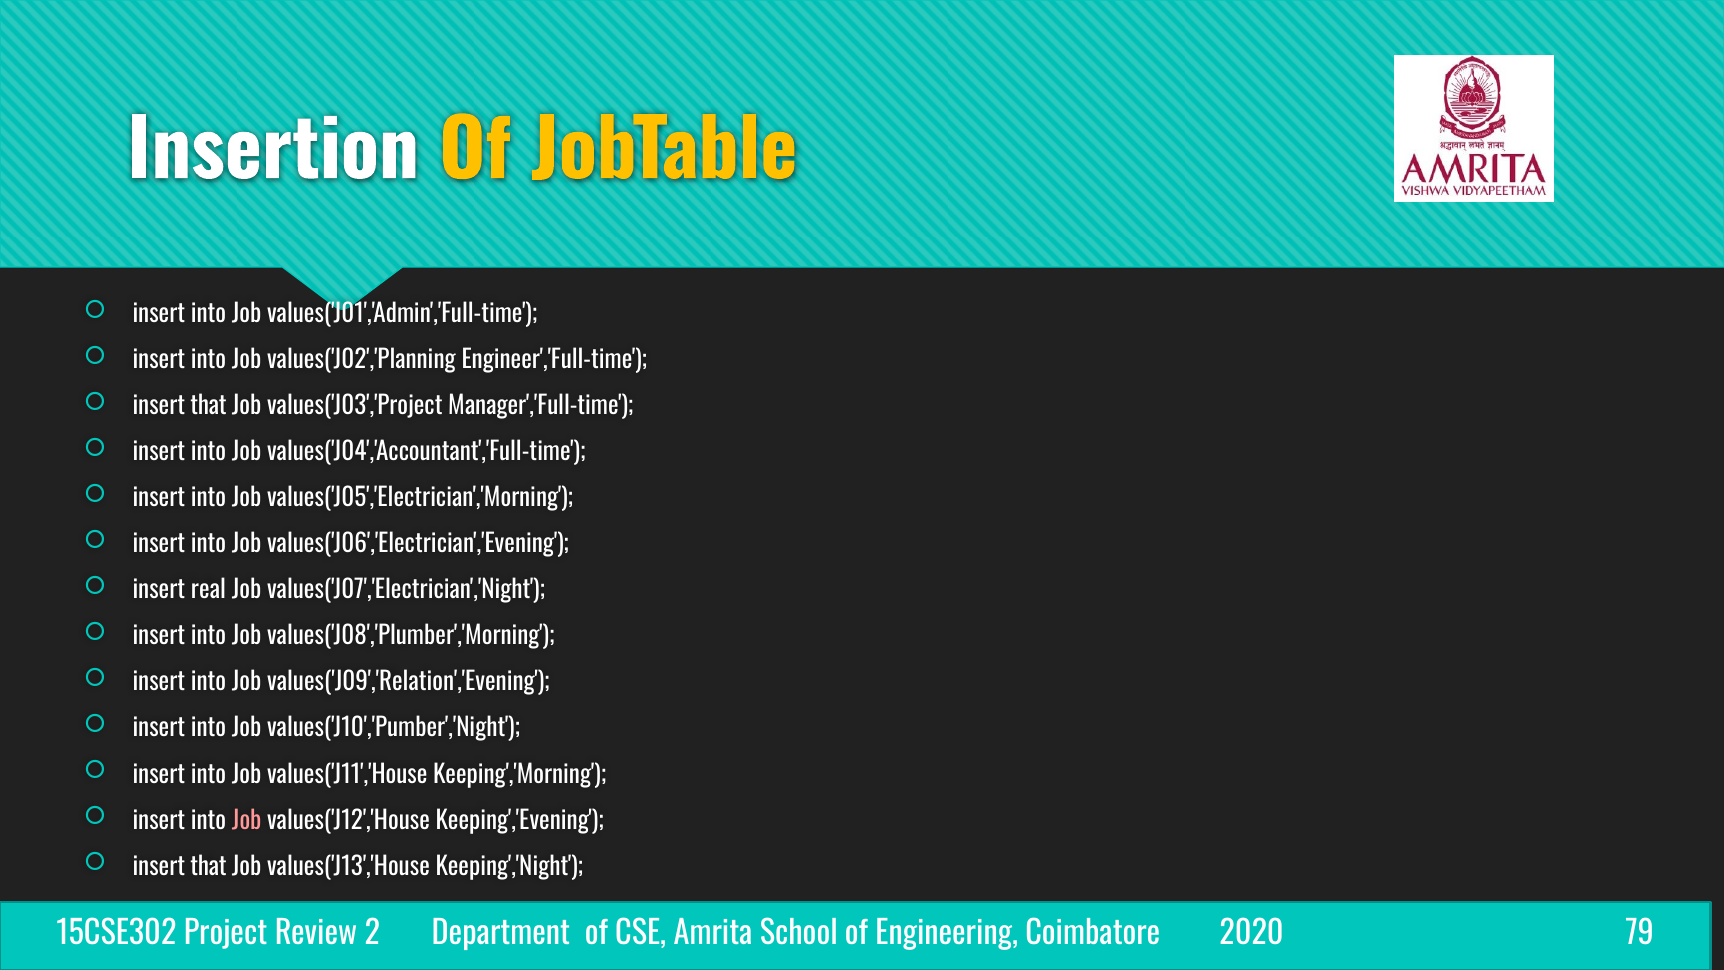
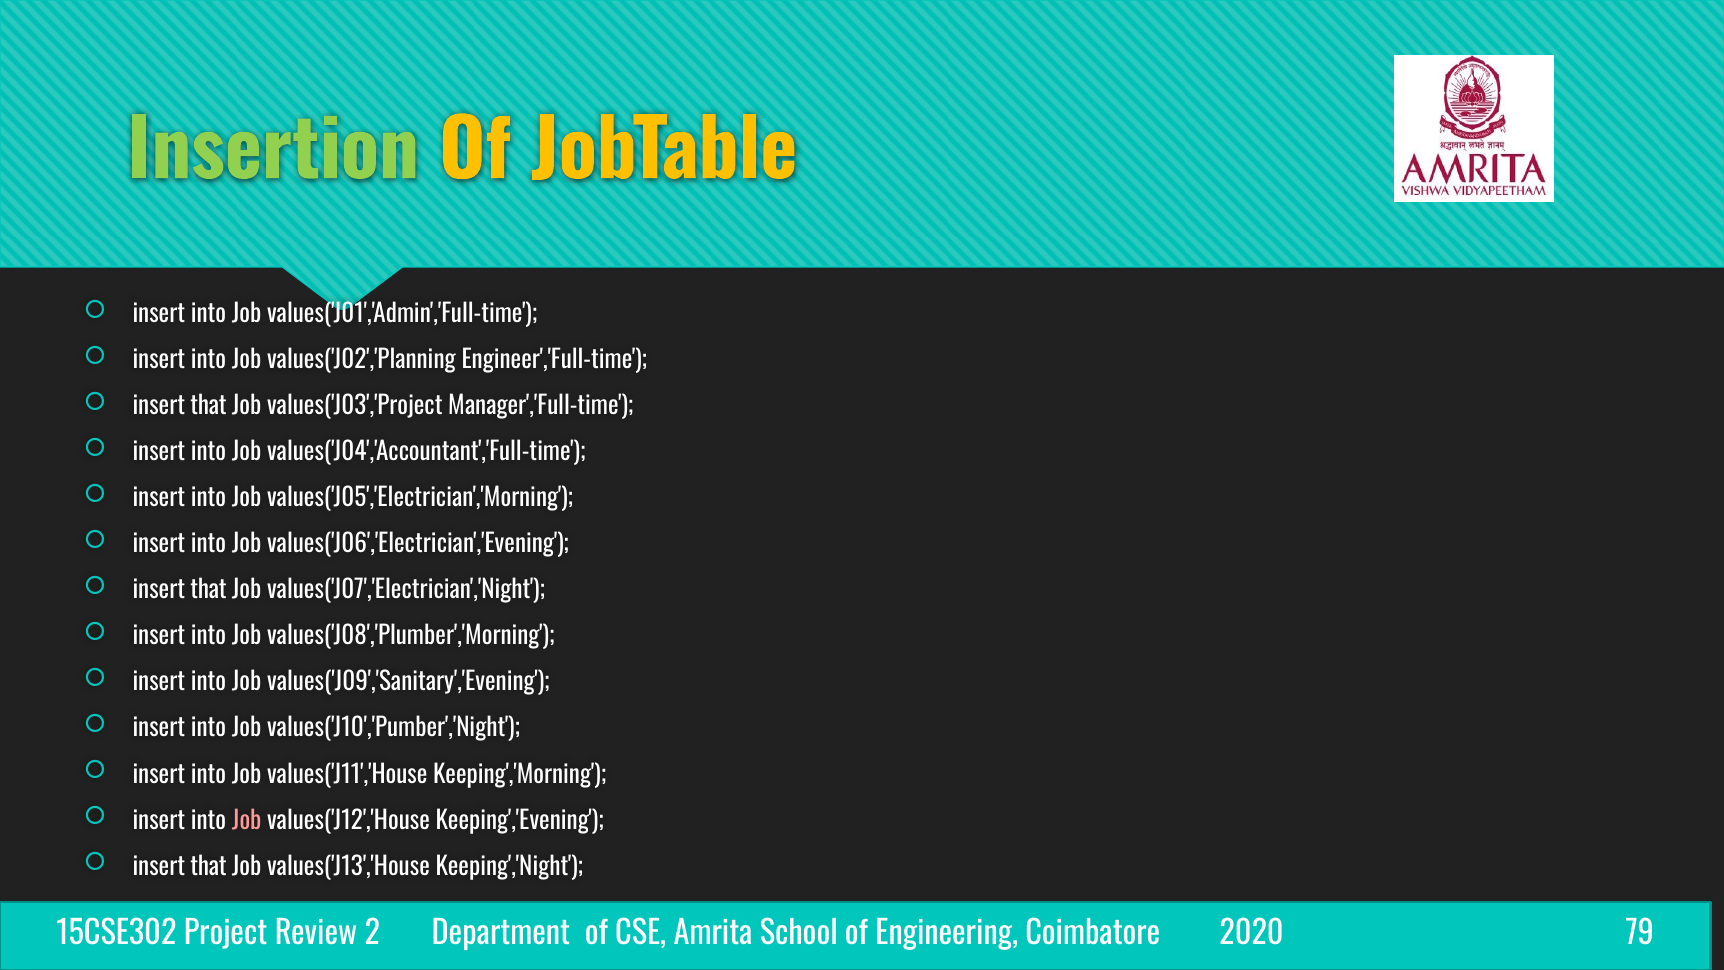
Insertion colour: white -> light green (273, 152)
real: real -> that (209, 590)
values('J09','Relation','Evening: values('J09','Relation','Evening -> values('J09','Sanitary','Evening (409, 682)
